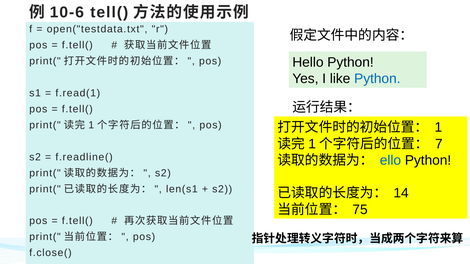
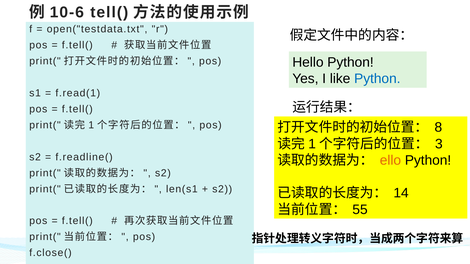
1: 1 -> 8 (438, 128)
7: 7 -> 3 (439, 144)
ello colour: blue -> orange (390, 160)
75: 75 -> 55 (360, 210)
